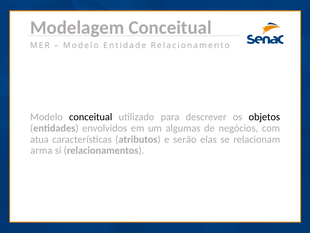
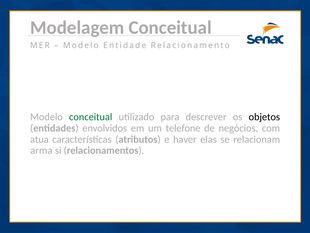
conceitual colour: black -> green (91, 117)
algumas: algumas -> telefone (183, 128)
serão: serão -> haver (185, 139)
